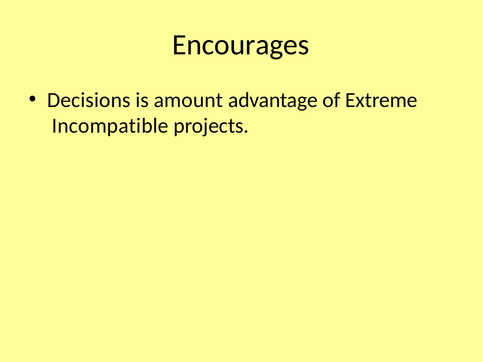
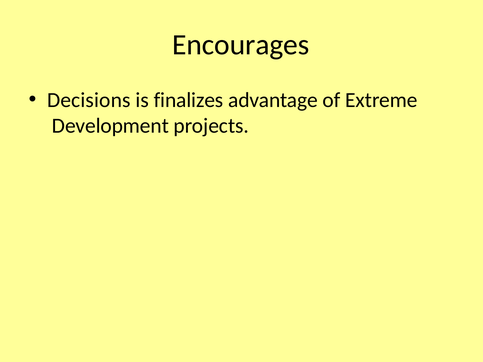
amount: amount -> finalizes (189, 100)
Incompatible: Incompatible -> Development (110, 126)
